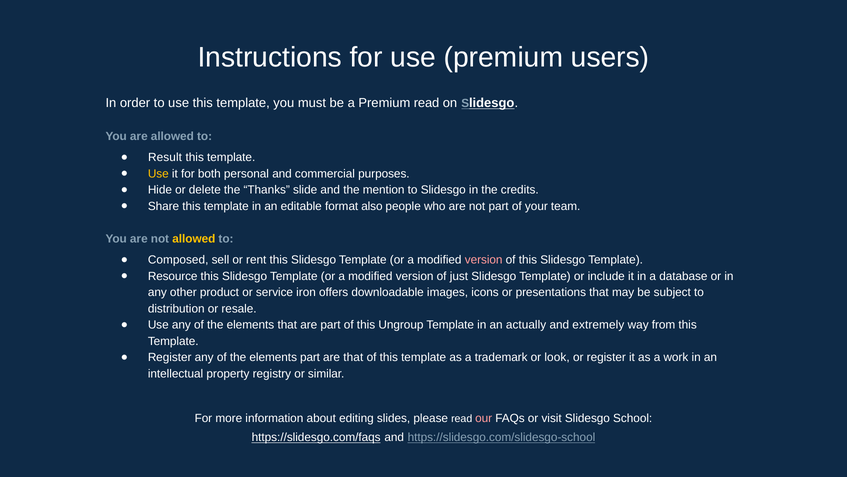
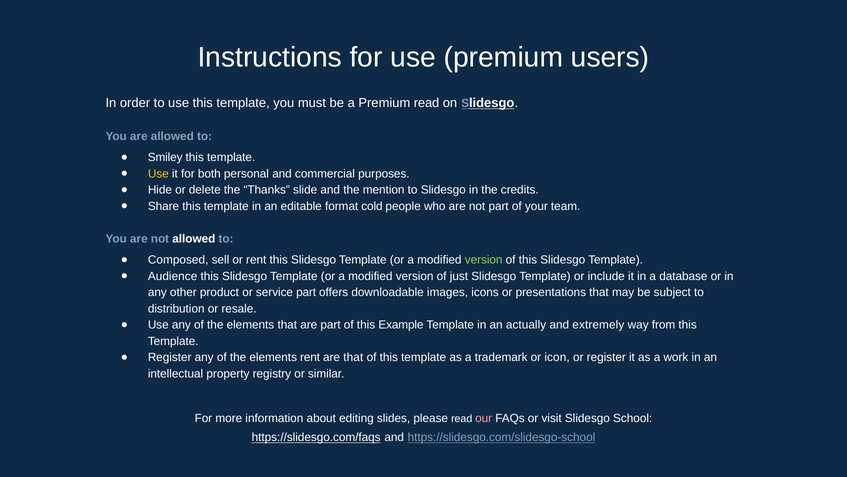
Result: Result -> Smiley (165, 157)
also: also -> cold (372, 206)
allowed colour: yellow -> white (194, 239)
version colour: pink -> light green (484, 260)
Resource: Resource -> Audience (173, 276)
service iron: iron -> part (306, 292)
Ungroup: Ungroup -> Example (401, 325)
elements part: part -> rent (310, 357)
look: look -> icon (557, 357)
